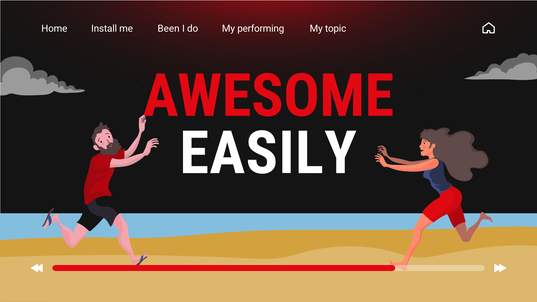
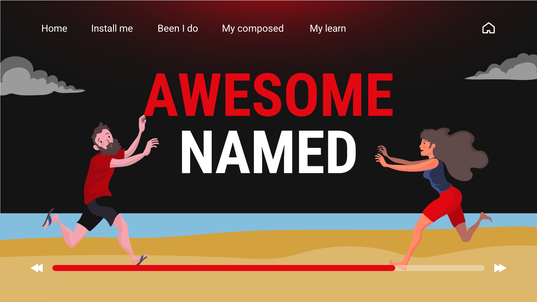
performing: performing -> composed (261, 28)
topic: topic -> learn (336, 28)
EASILY: EASILY -> NAMED (269, 154)
